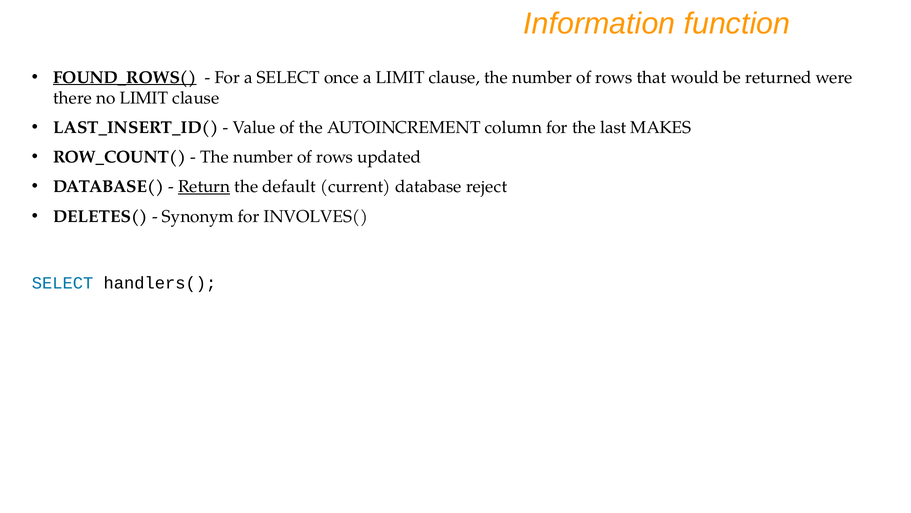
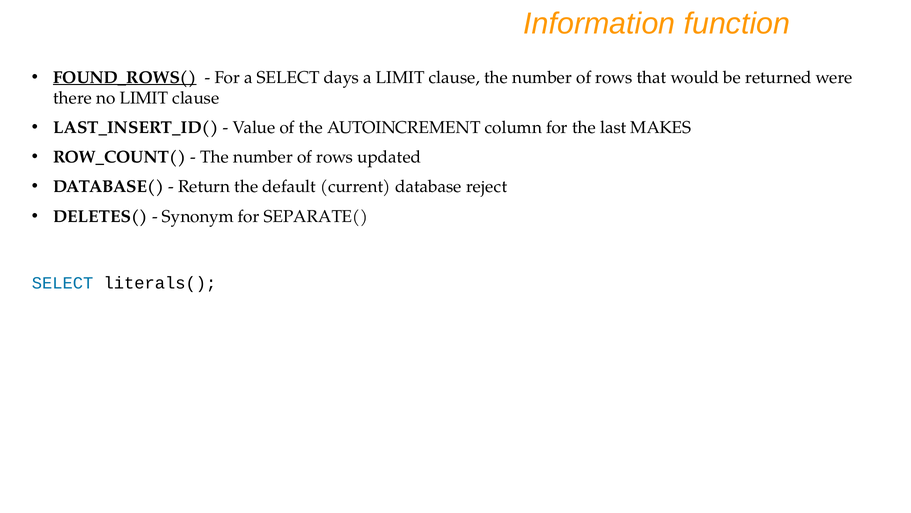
once: once -> days (342, 77)
Return underline: present -> none (204, 187)
INVOLVES(: INVOLVES( -> SEPARATE( (316, 216)
handlers(: handlers( -> literals( (160, 283)
